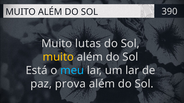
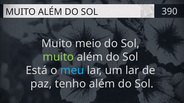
lutas: lutas -> meio (88, 44)
muito colour: yellow -> light green (58, 57)
prova: prova -> tenho (70, 84)
